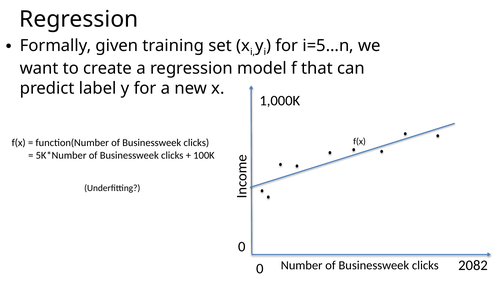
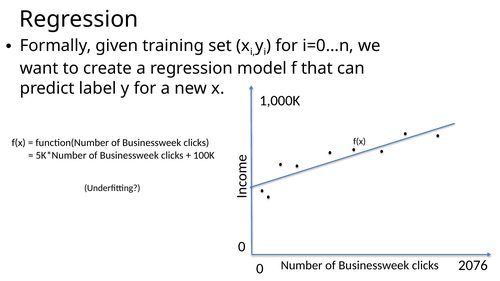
i=5…n: i=5…n -> i=0…n (328, 46)
2082: 2082 -> 2076 (473, 266)
